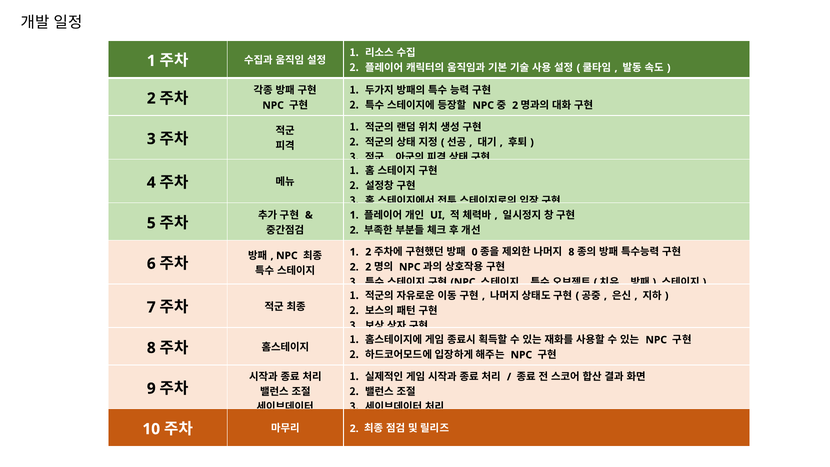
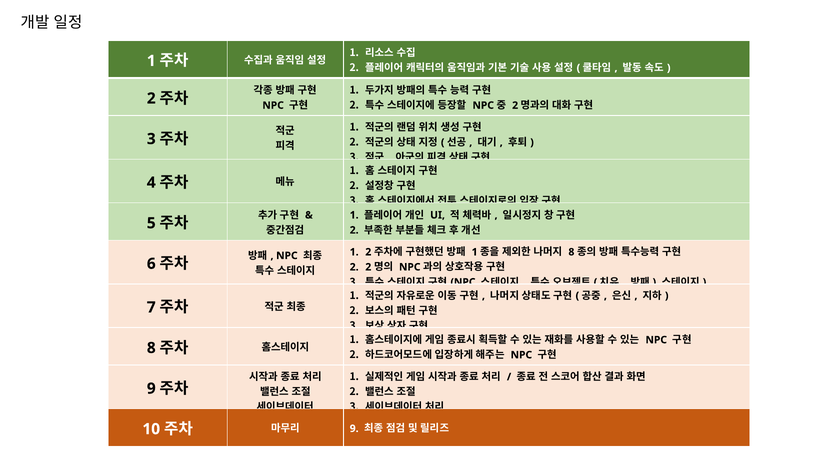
0: 0 -> 1 (475, 252)
2: 2 -> 9 (354, 428)
